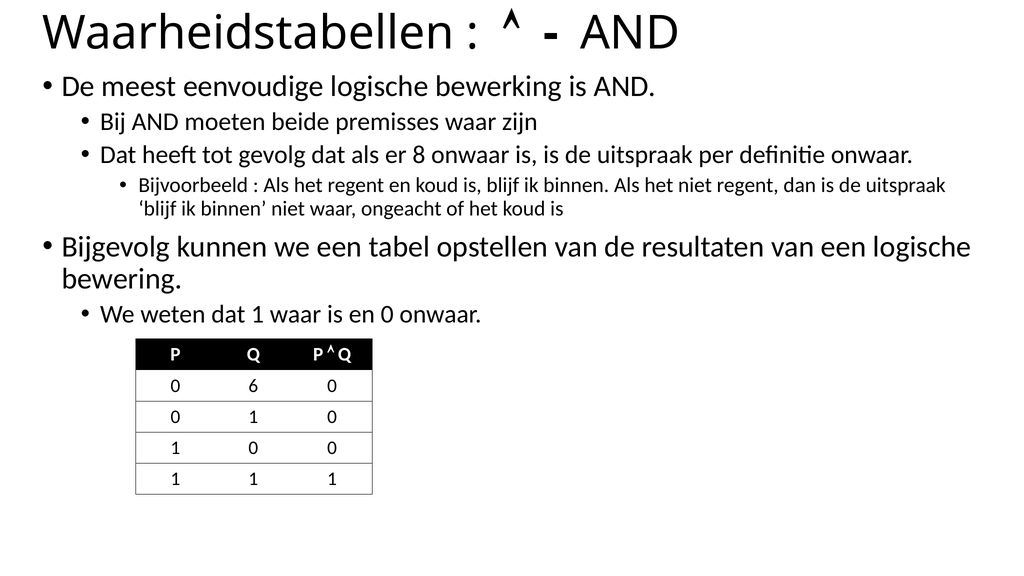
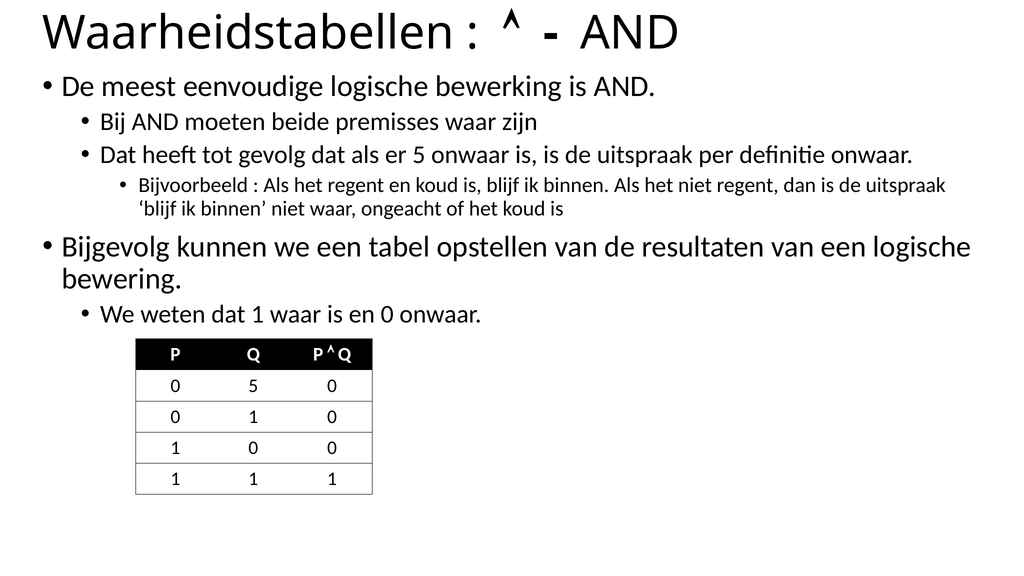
er 8: 8 -> 5 (419, 155)
0 6: 6 -> 5 (253, 386)
